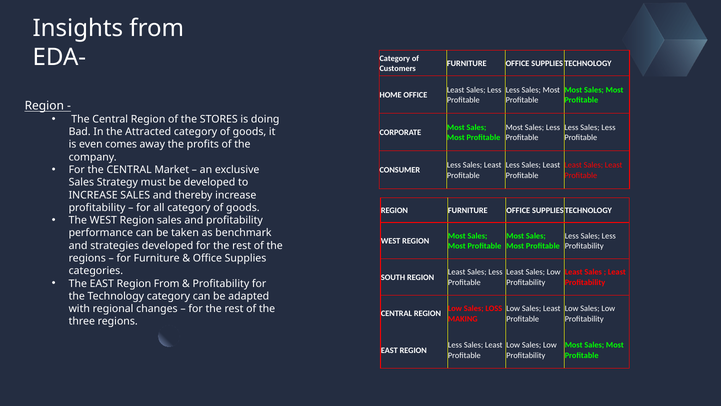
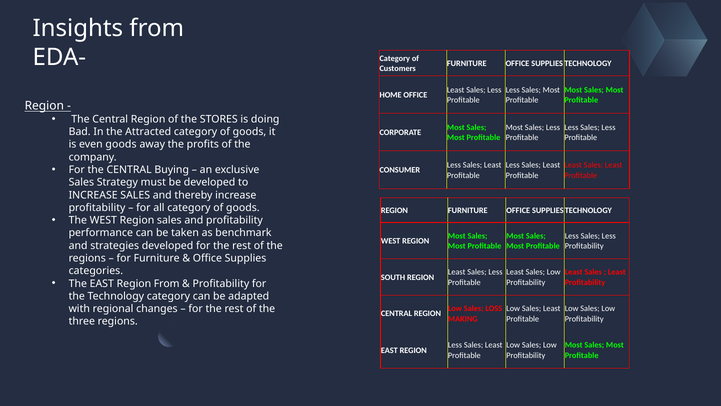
even comes: comes -> goods (121, 144)
Market: Market -> Buying (172, 170)
